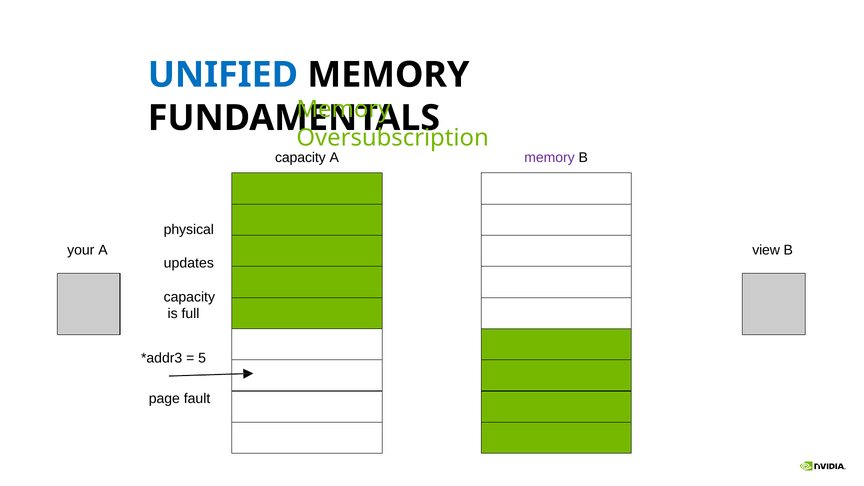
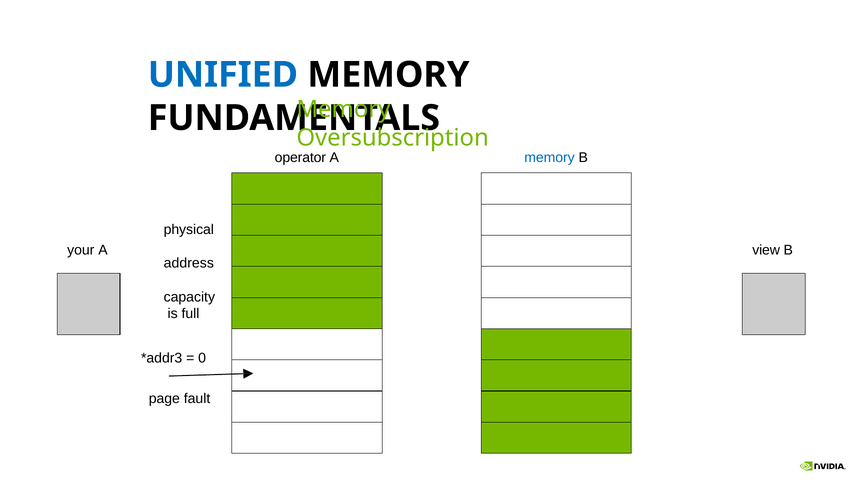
capacity: capacity -> operator (300, 158)
memory colour: purple -> blue (550, 158)
updates: updates -> address (189, 263)
5: 5 -> 0 (202, 358)
